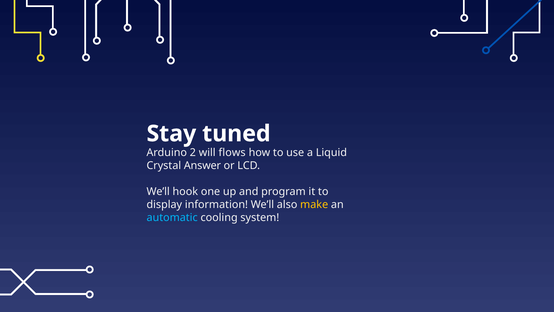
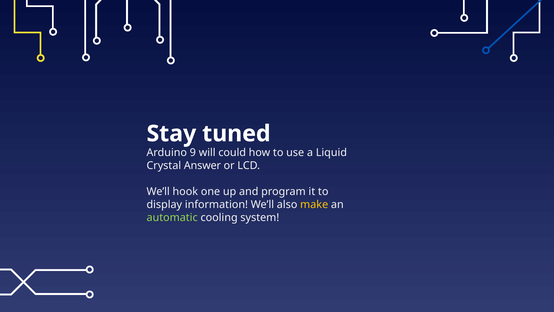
2: 2 -> 9 (193, 153)
flows: flows -> could (232, 153)
automatic colour: light blue -> light green (172, 217)
